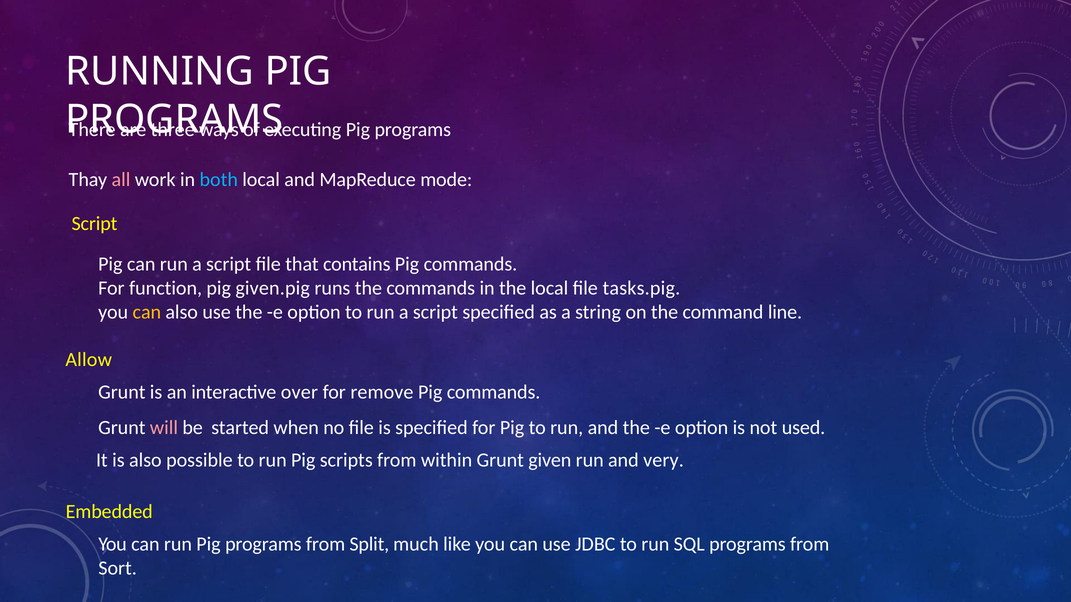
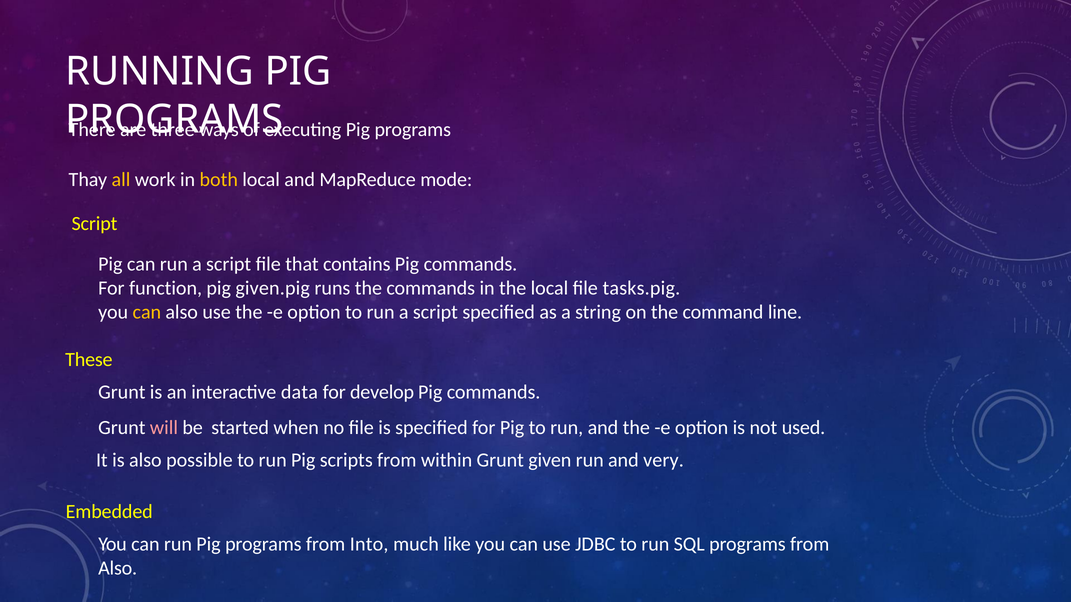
all colour: pink -> yellow (121, 180)
both colour: light blue -> yellow (219, 180)
Allow: Allow -> These (89, 360)
over: over -> data (299, 392)
remove: remove -> develop (382, 392)
Split: Split -> Into (369, 545)
Sort: Sort -> Also (118, 569)
